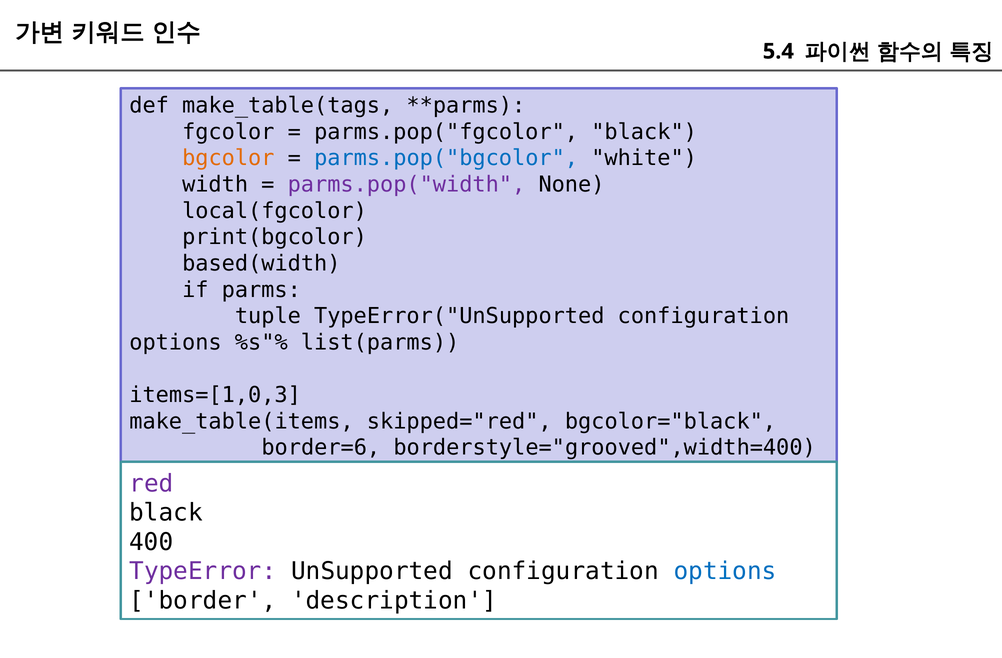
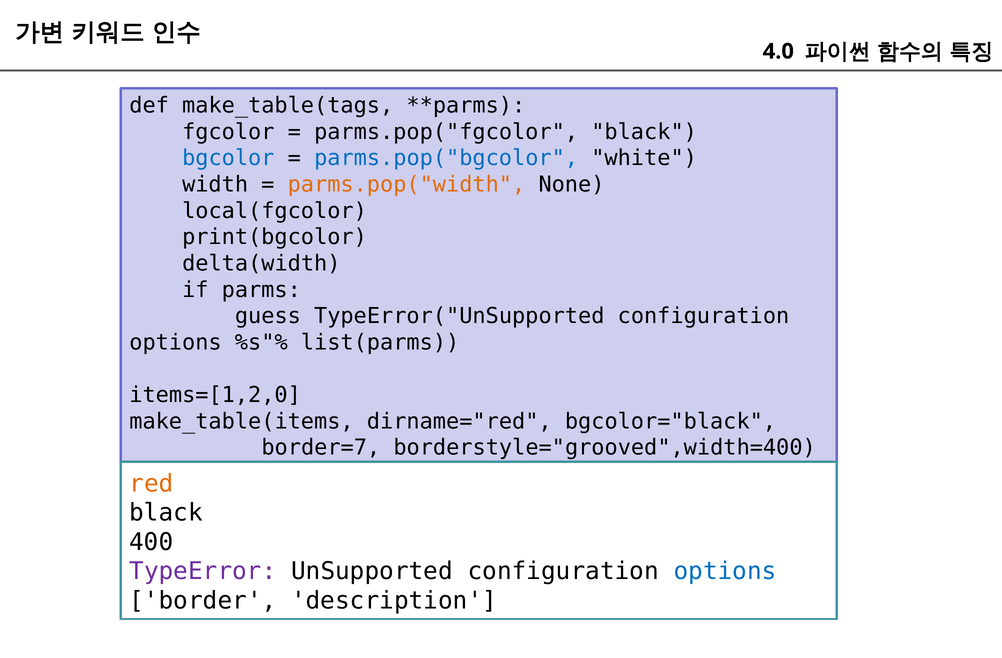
5.4: 5.4 -> 4.0 (778, 51)
bgcolor colour: orange -> blue (228, 158)
parms.pop("width colour: purple -> orange (406, 185)
based(width: based(width -> delta(width (261, 264)
tuple: tuple -> guess (268, 316)
items=[1,0,3: items=[1,0,3 -> items=[1,2,0 (215, 395)
skipped="red: skipped="red -> dirname="red (459, 421)
border=6: border=6 -> border=7 (321, 448)
red colour: purple -> orange (151, 484)
